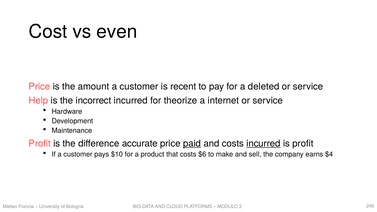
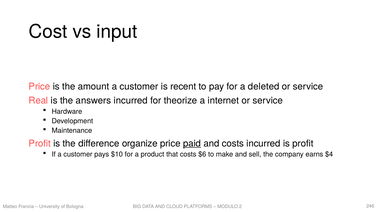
even: even -> input (117, 32)
Help: Help -> Real (38, 101)
incorrect: incorrect -> answers (93, 101)
accurate: accurate -> organize (140, 144)
incurred underline: present -> none (263, 144)
